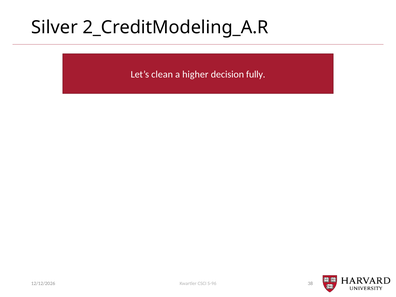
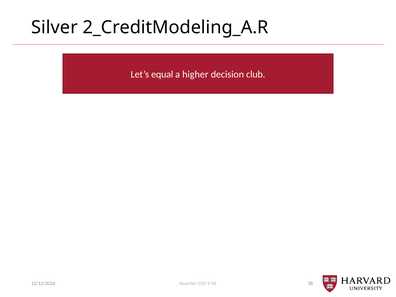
clean: clean -> equal (162, 74)
fully: fully -> club (256, 74)
